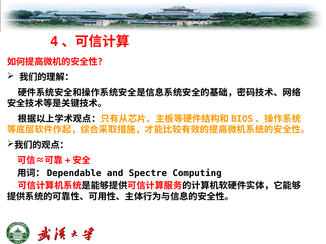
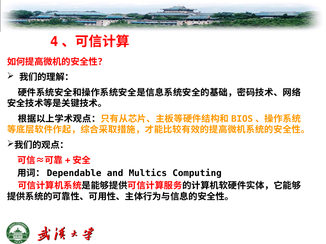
Spectre: Spectre -> Multics (148, 173)
